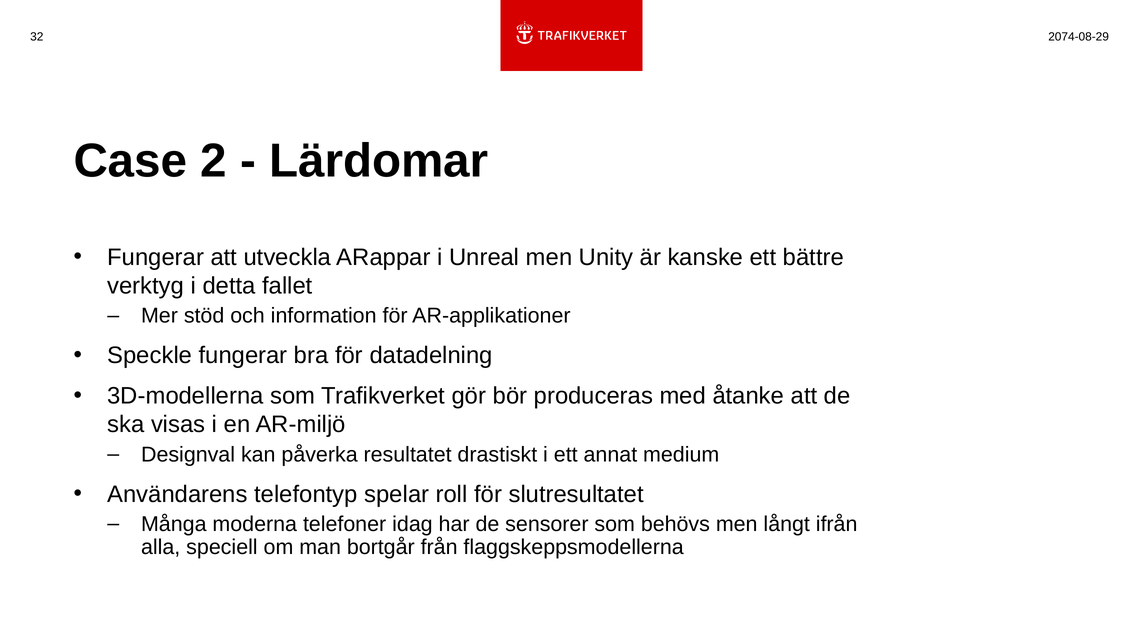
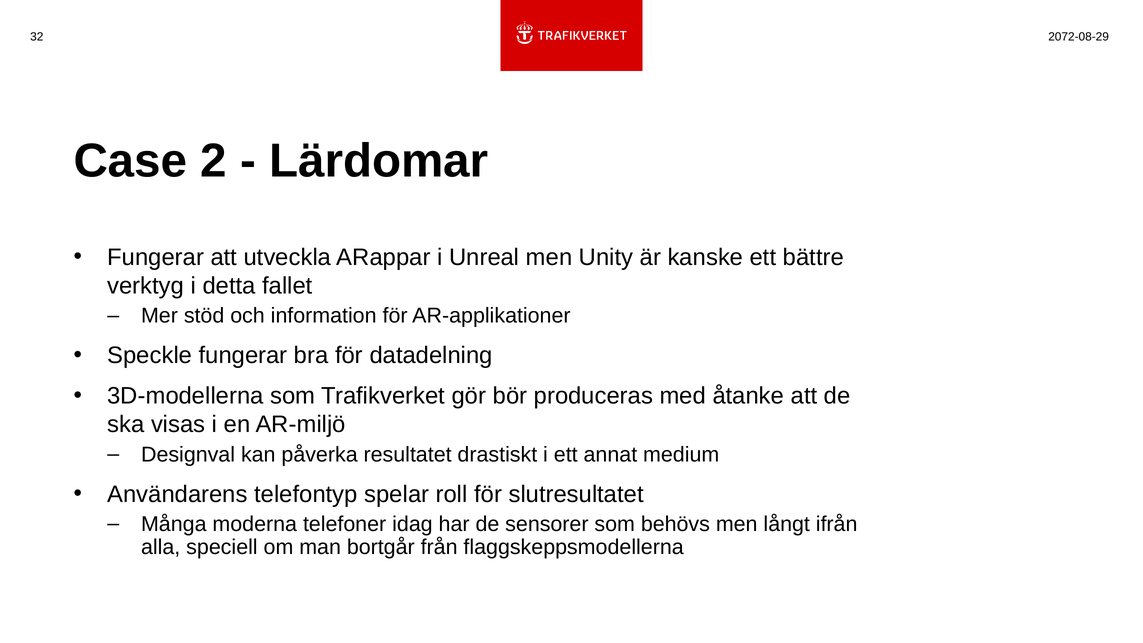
2074-08-29: 2074-08-29 -> 2072-08-29 (1079, 37)
